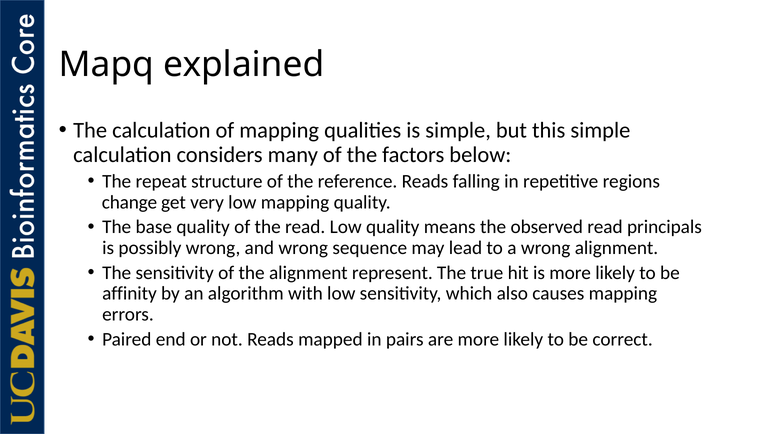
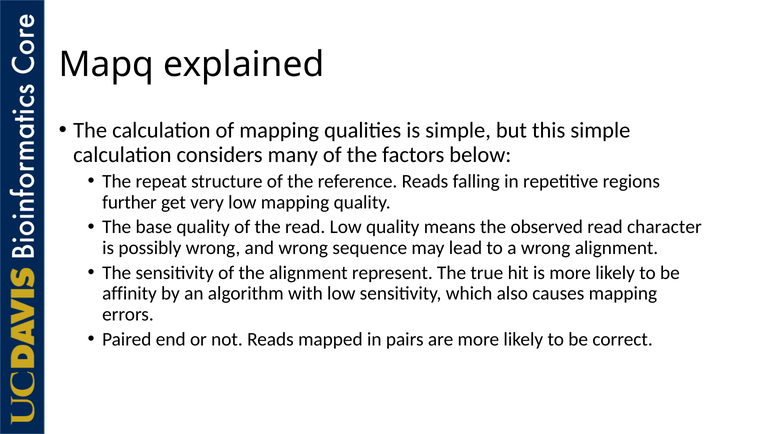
change: change -> further (129, 202)
principals: principals -> character (664, 227)
